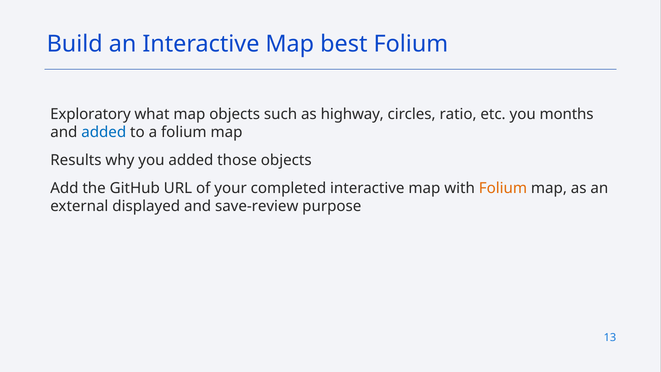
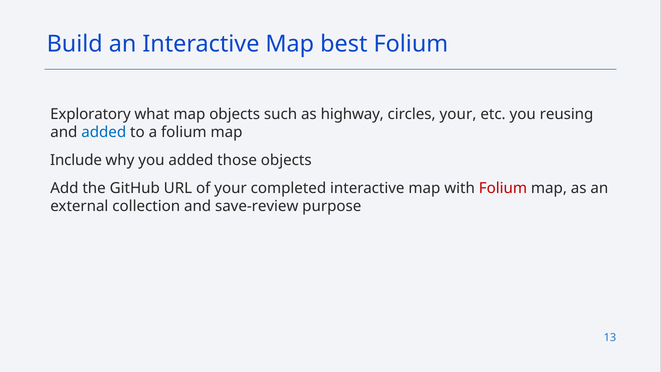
circles ratio: ratio -> your (458, 114)
months: months -> reusing (567, 114)
Results: Results -> Include (76, 160)
Folium colour: orange -> red (503, 188)
displayed: displayed -> collection (146, 206)
